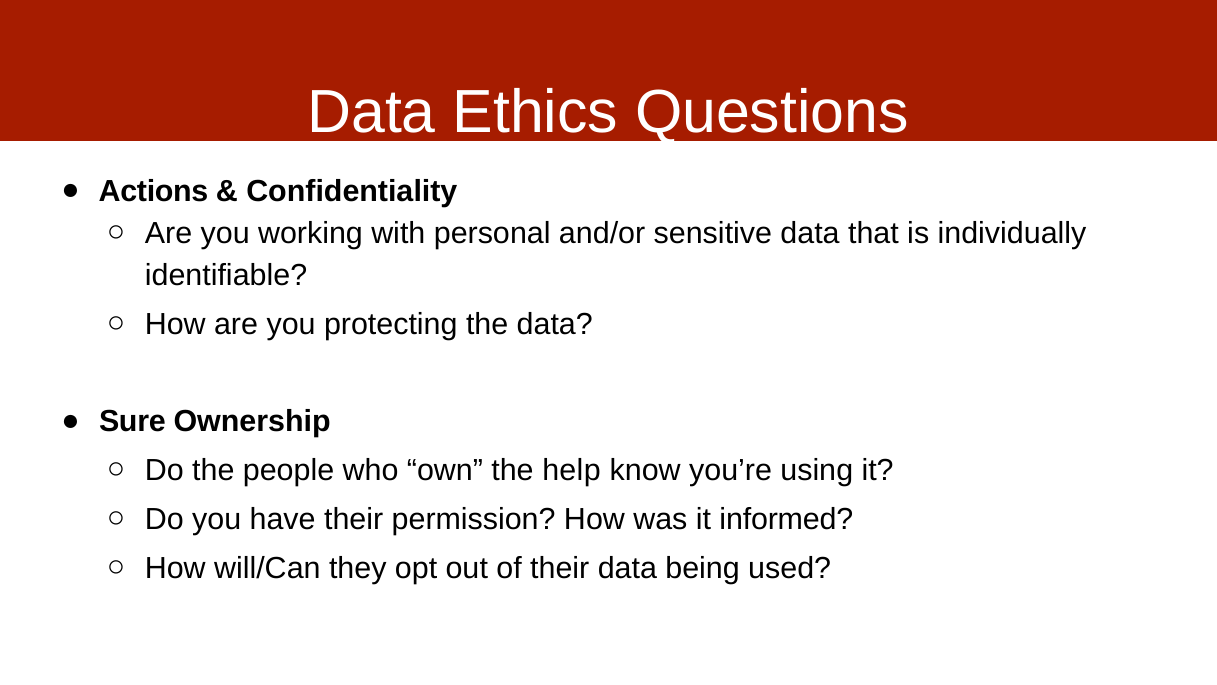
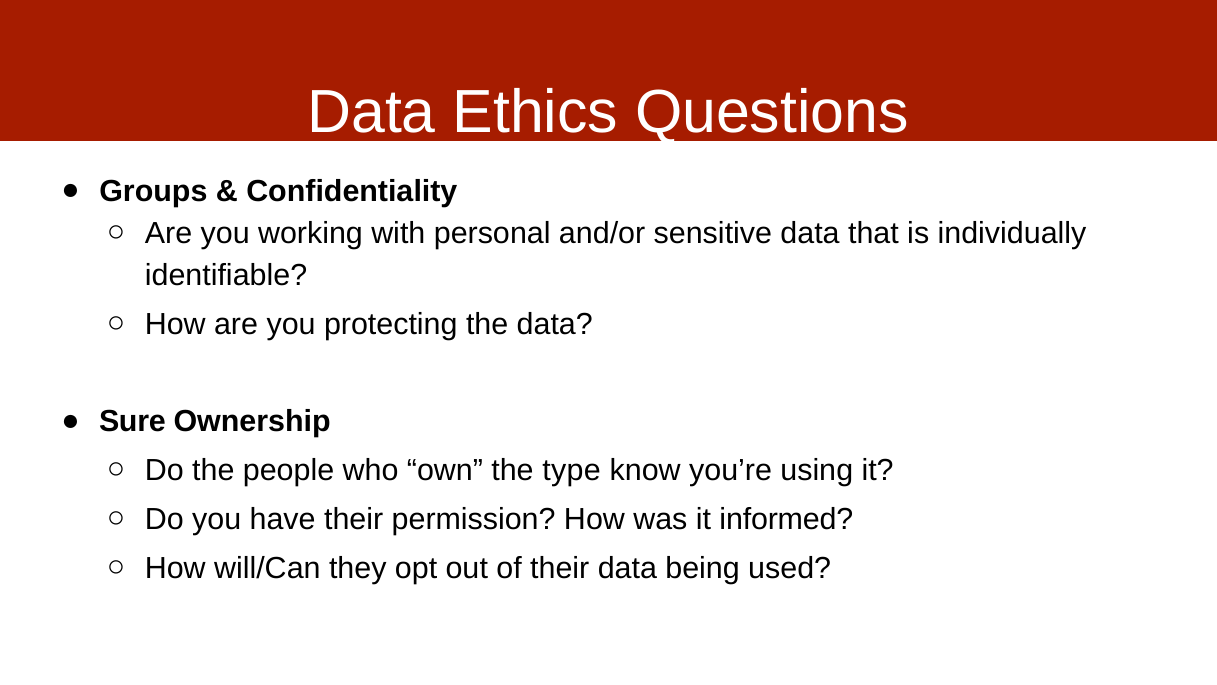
Actions: Actions -> Groups (153, 191)
help: help -> type (571, 470)
